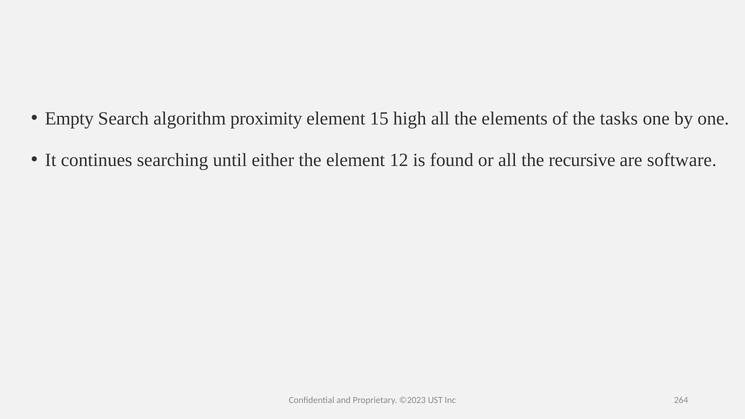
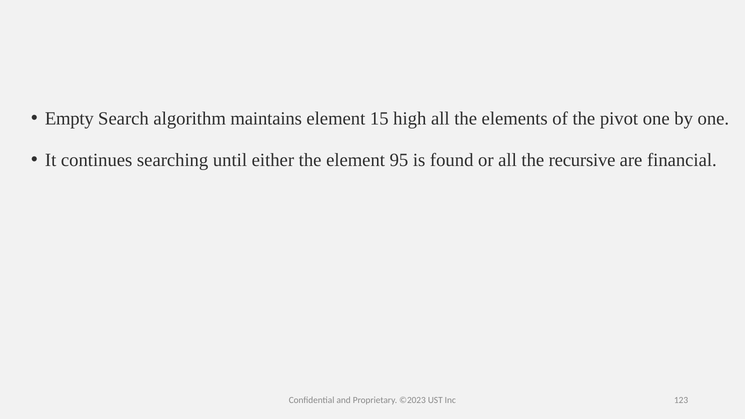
proximity: proximity -> maintains (266, 119)
tasks: tasks -> pivot (619, 119)
12: 12 -> 95 (399, 160)
software: software -> financial (682, 160)
264: 264 -> 123 (681, 400)
